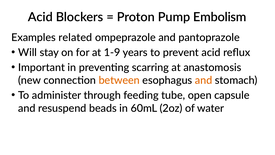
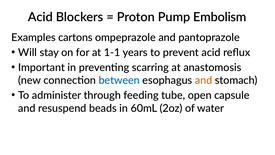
related: related -> cartons (75, 37)
1-9: 1-9 -> 1-1 (112, 52)
between colour: orange -> blue (119, 80)
